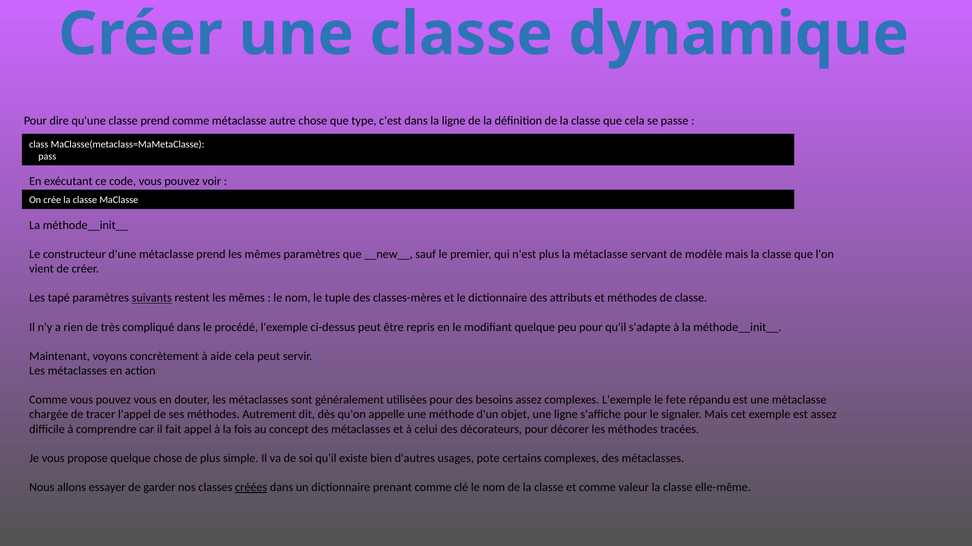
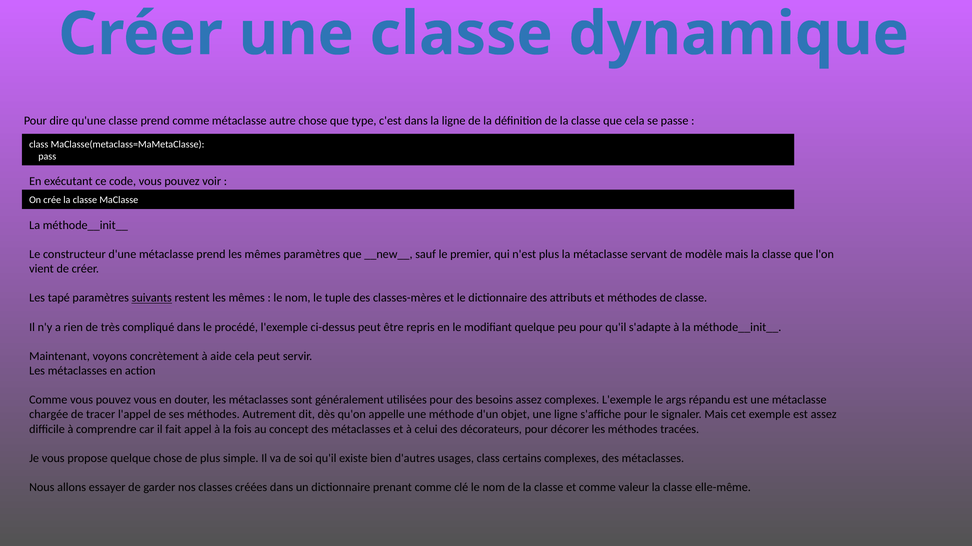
fete: fete -> args (676, 400)
usages pote: pote -> class (488, 459)
créées underline: present -> none (251, 488)
